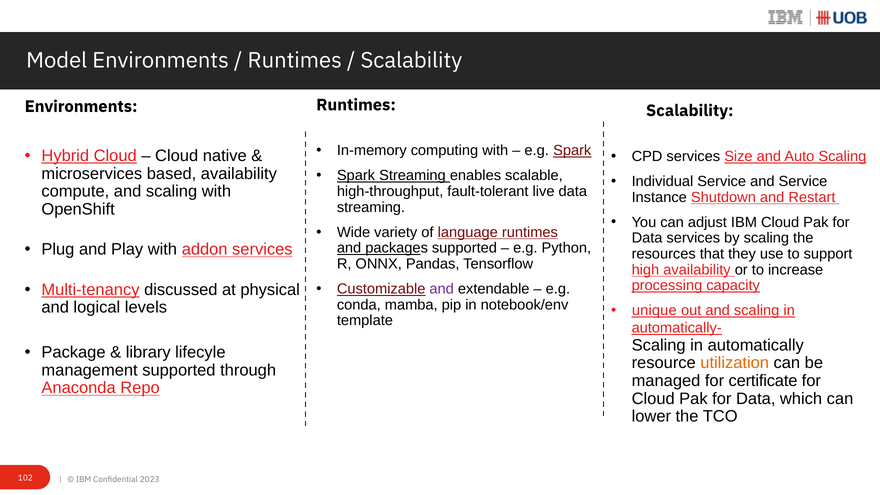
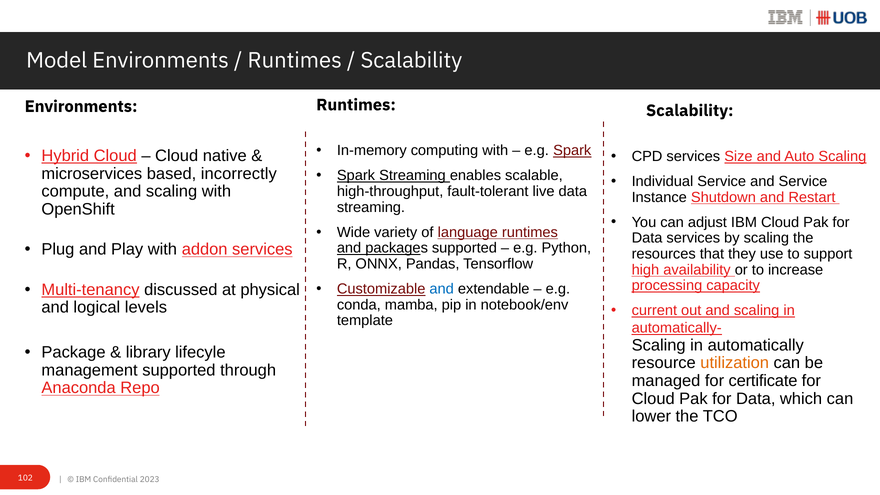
based availability: availability -> incorrectly (239, 174)
and colour: purple -> blue (442, 289)
unique: unique -> current (654, 311)
